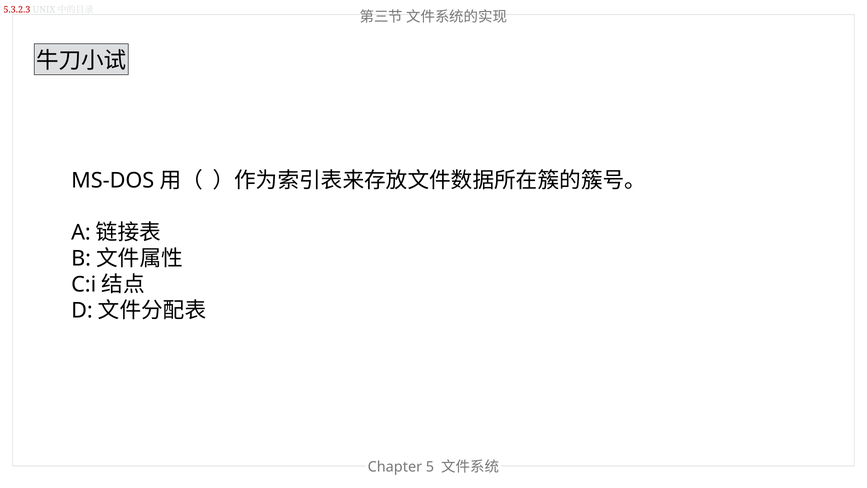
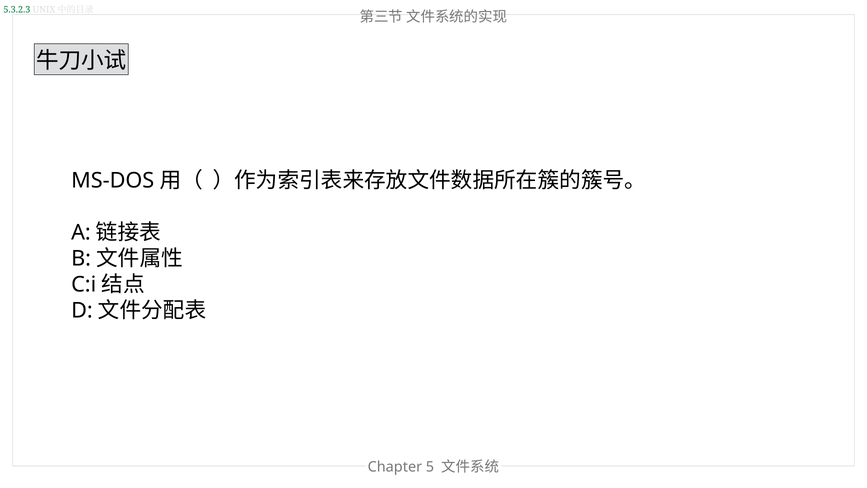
5.3.2.3 colour: red -> green (17, 10)
